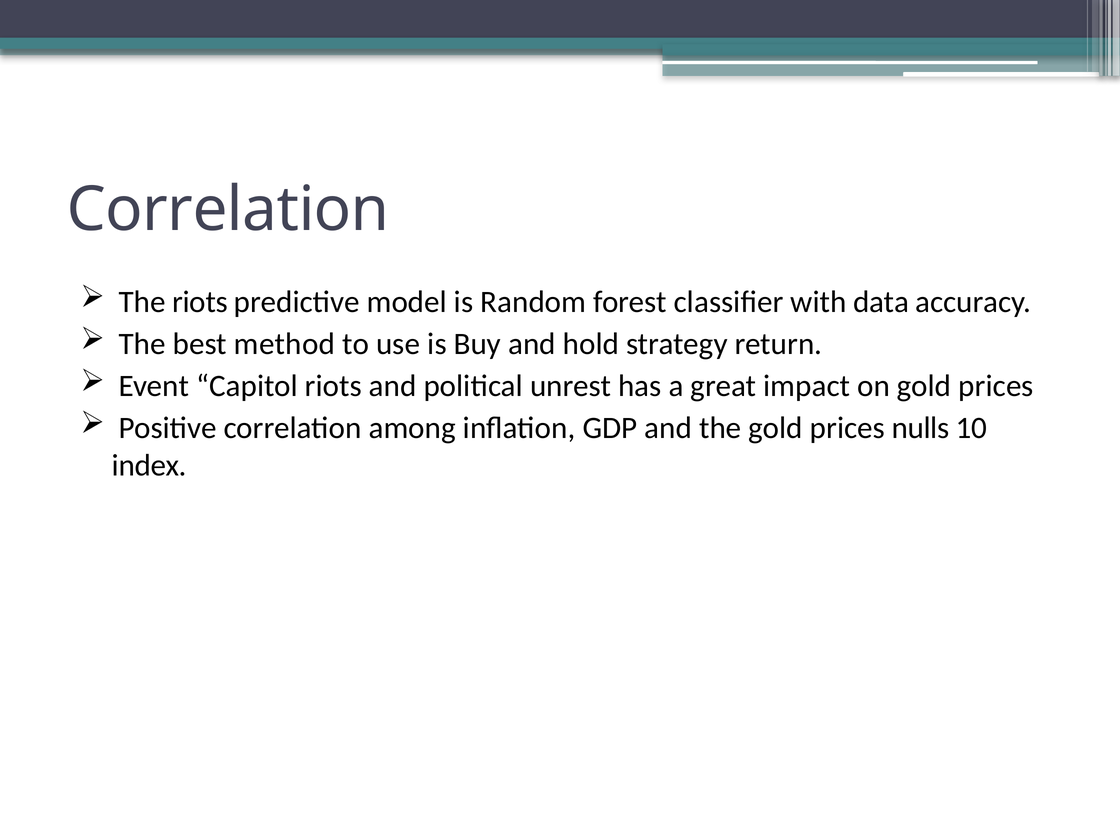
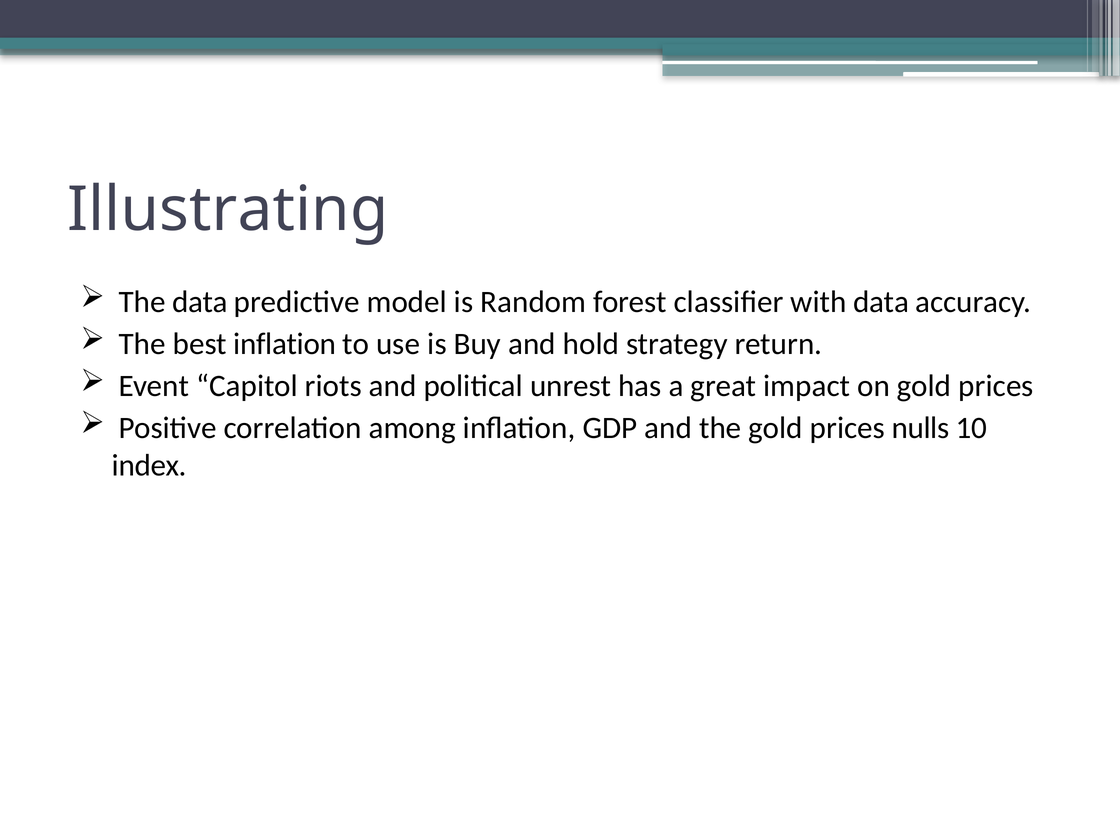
Correlation: Correlation -> Illustrating (228, 210)
The riots: riots -> data (200, 302)
best method: method -> inflation (285, 344)
